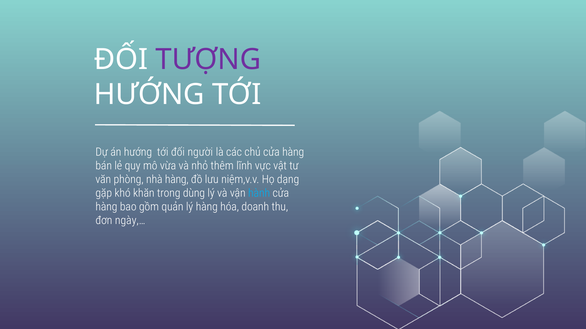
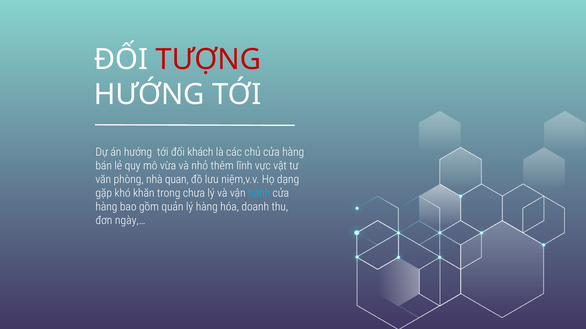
TƯỢNG colour: purple -> red (208, 60)
người: người -> khách (200, 152)
nhà hàng: hàng -> quan (177, 180)
dùng: dùng -> chưa (194, 193)
